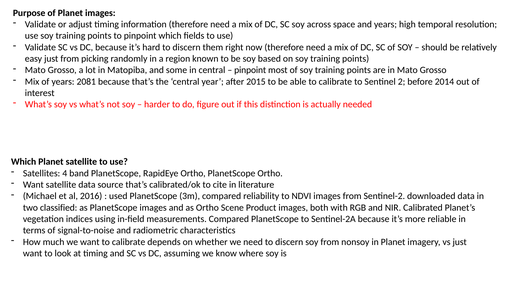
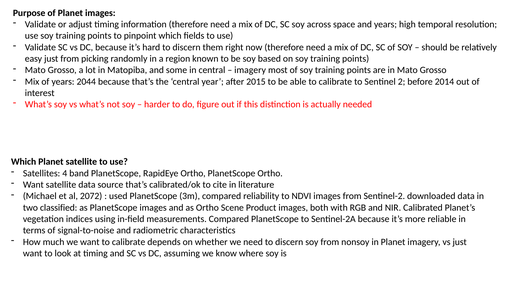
pinpoint: pinpoint -> imagery (250, 70)
2081: 2081 -> 2044 (86, 81)
2016: 2016 -> 2072 (91, 196)
